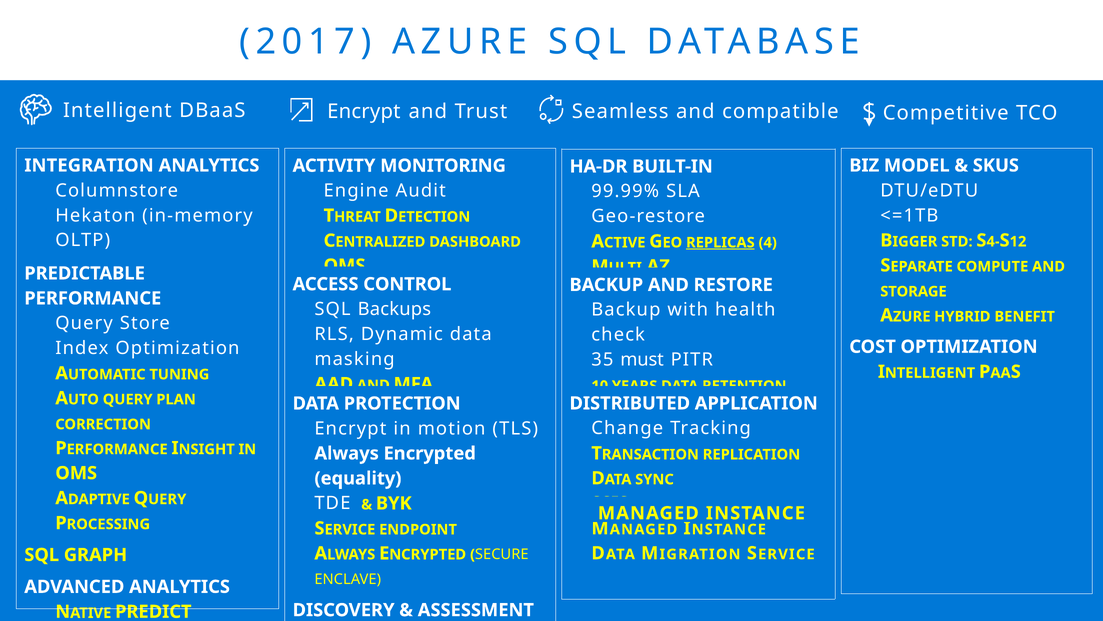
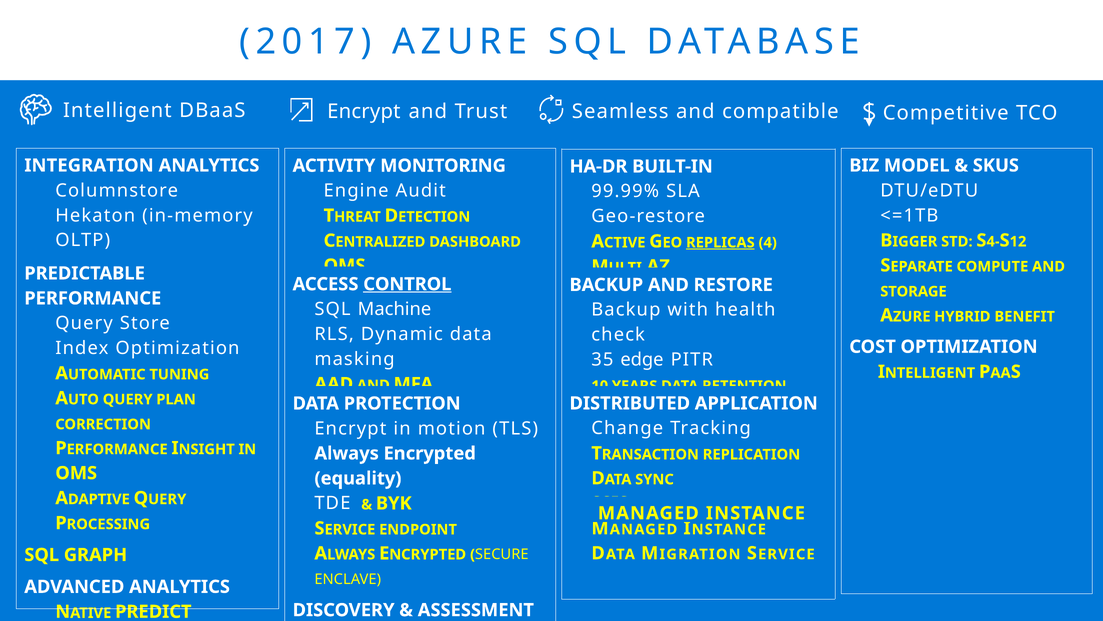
CONTROL underline: none -> present (407, 284)
Backups: Backups -> Machine (395, 309)
must: must -> edge (642, 359)
